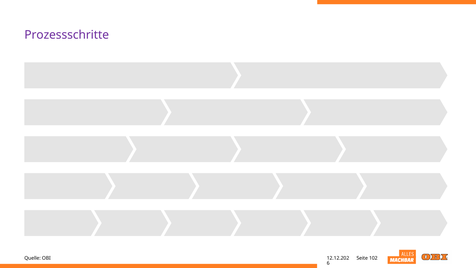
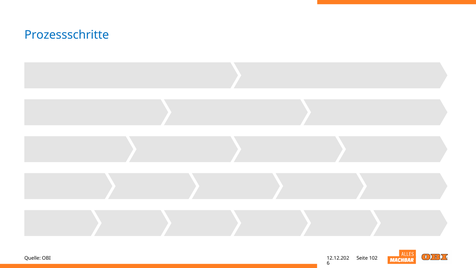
Prozessschritte colour: purple -> blue (67, 35)
